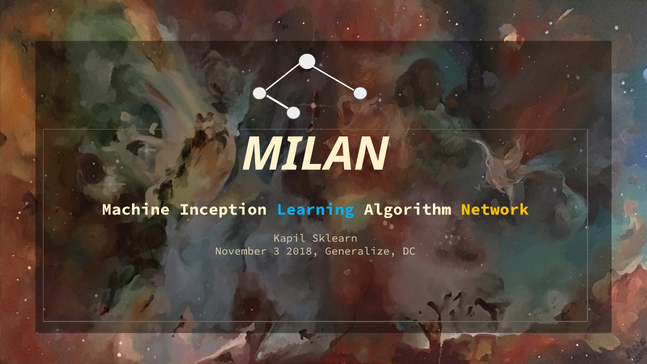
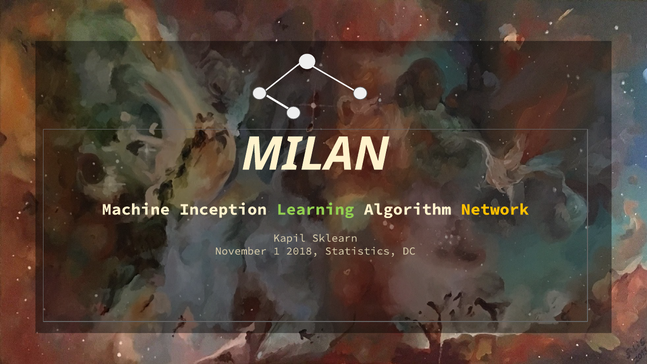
Learning colour: light blue -> light green (315, 209)
3: 3 -> 1 (276, 251)
Generalize: Generalize -> Statistics (361, 251)
